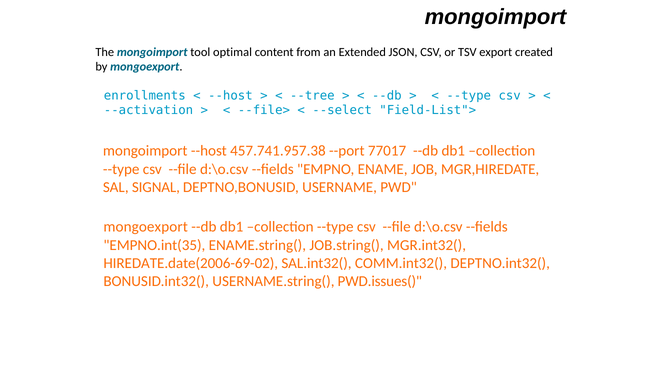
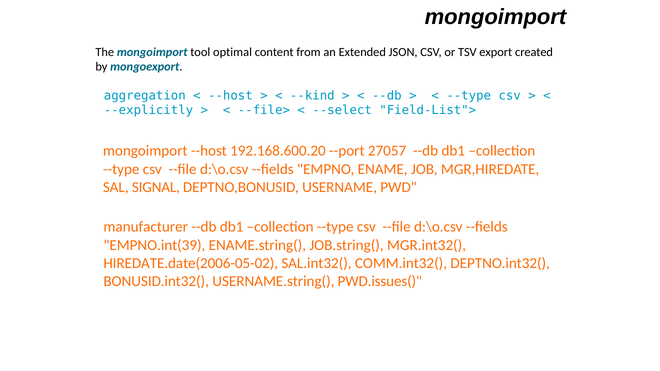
enrollments: enrollments -> aggregation (145, 96)
--tree: --tree -> --kind (312, 96)
--activation: --activation -> --explicitly (149, 110)
457.741.957.38: 457.741.957.38 -> 192.168.600.20 (278, 151)
77017: 77017 -> 27057 (387, 151)
mongoexport: mongoexport -> manufacturer (146, 227)
EMPNO.int(35: EMPNO.int(35 -> EMPNO.int(39 (154, 245)
HIREDATE.date(2006-69-02: HIREDATE.date(2006-69-02 -> HIREDATE.date(2006-05-02 (191, 263)
